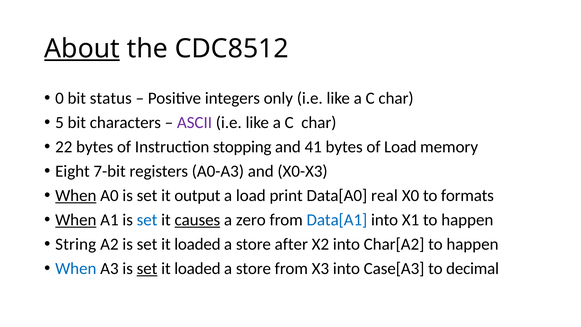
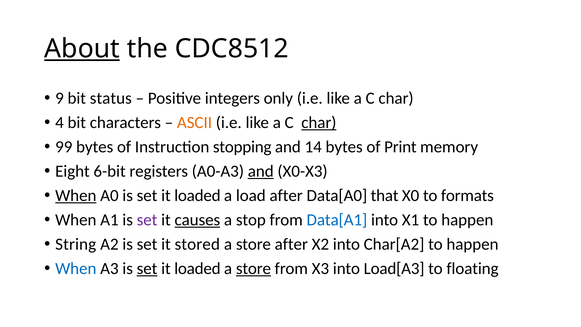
0: 0 -> 9 (59, 98)
5: 5 -> 4 (59, 123)
ASCII colour: purple -> orange (194, 123)
char underline: none -> present (319, 123)
22: 22 -> 99 (64, 147)
41: 41 -> 14 (313, 147)
of Load: Load -> Print (400, 147)
7-bit: 7-bit -> 6-bit (110, 171)
and underline: none -> present (261, 171)
output: output -> loaded (197, 196)
load print: print -> after (286, 196)
real: real -> that (385, 196)
When underline: present -> none (76, 220)
set colour: blue -> purple (147, 220)
zero: zero -> stop (251, 220)
loaded: loaded -> stored (197, 244)
store underline: none -> present (253, 268)
Case[A3: Case[A3 -> Load[A3 (394, 268)
decimal: decimal -> floating (473, 268)
